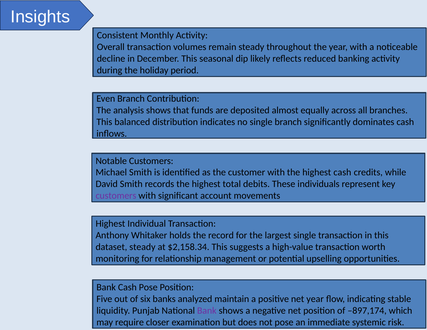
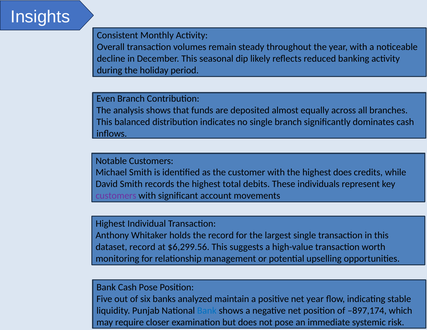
highest cash: cash -> does (342, 172)
dataset steady: steady -> record (142, 247)
$2,158.34: $2,158.34 -> $6,299.56 (189, 247)
Bank colour: purple -> blue (207, 310)
